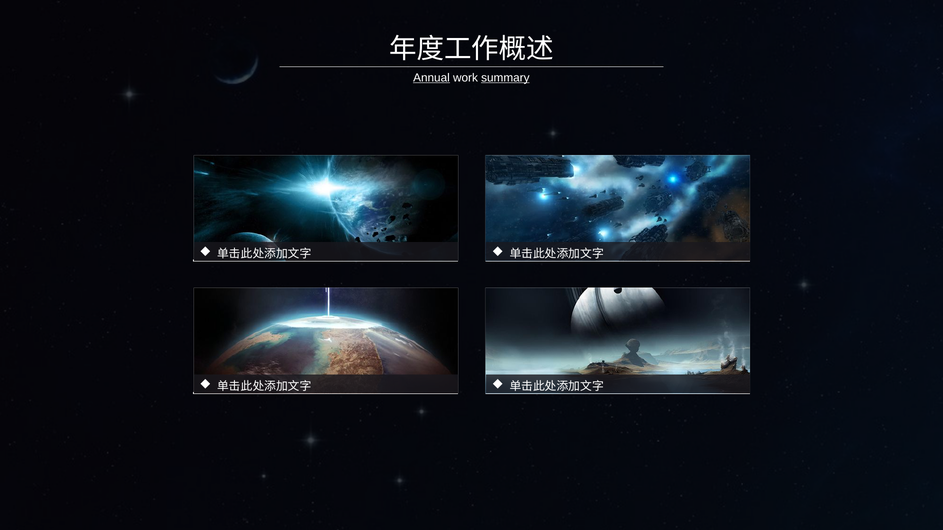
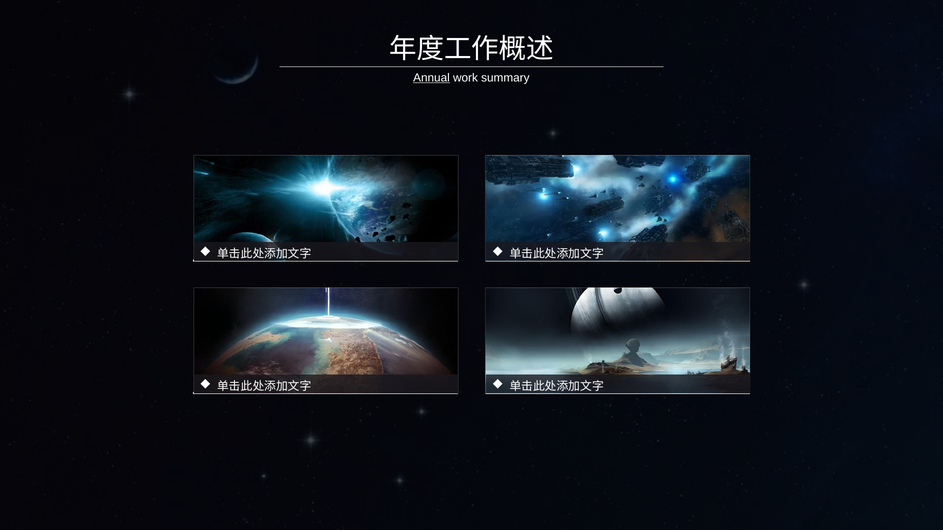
summary underline: present -> none (505, 78)
